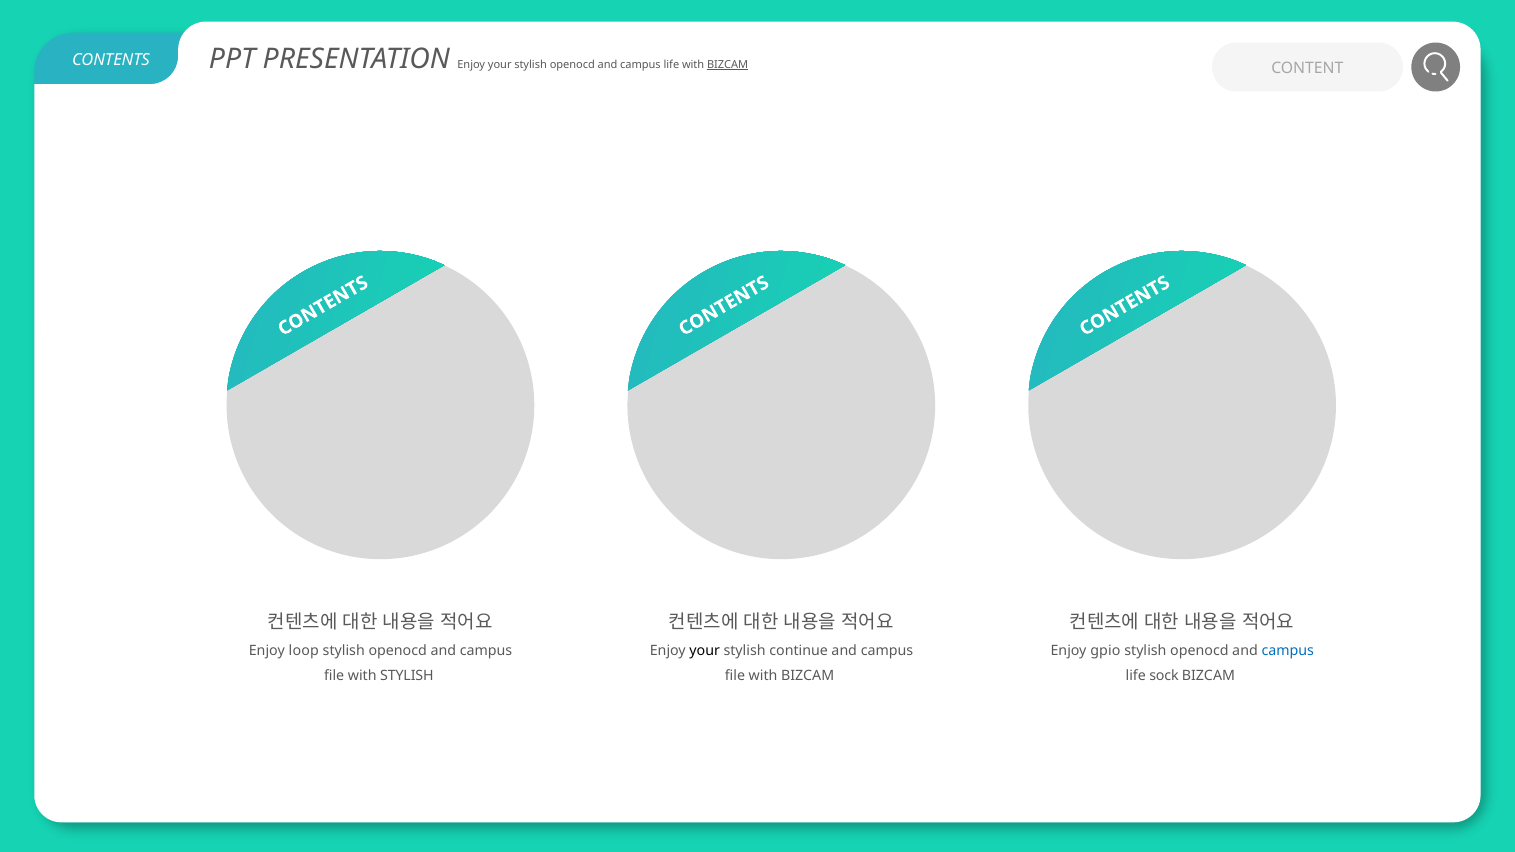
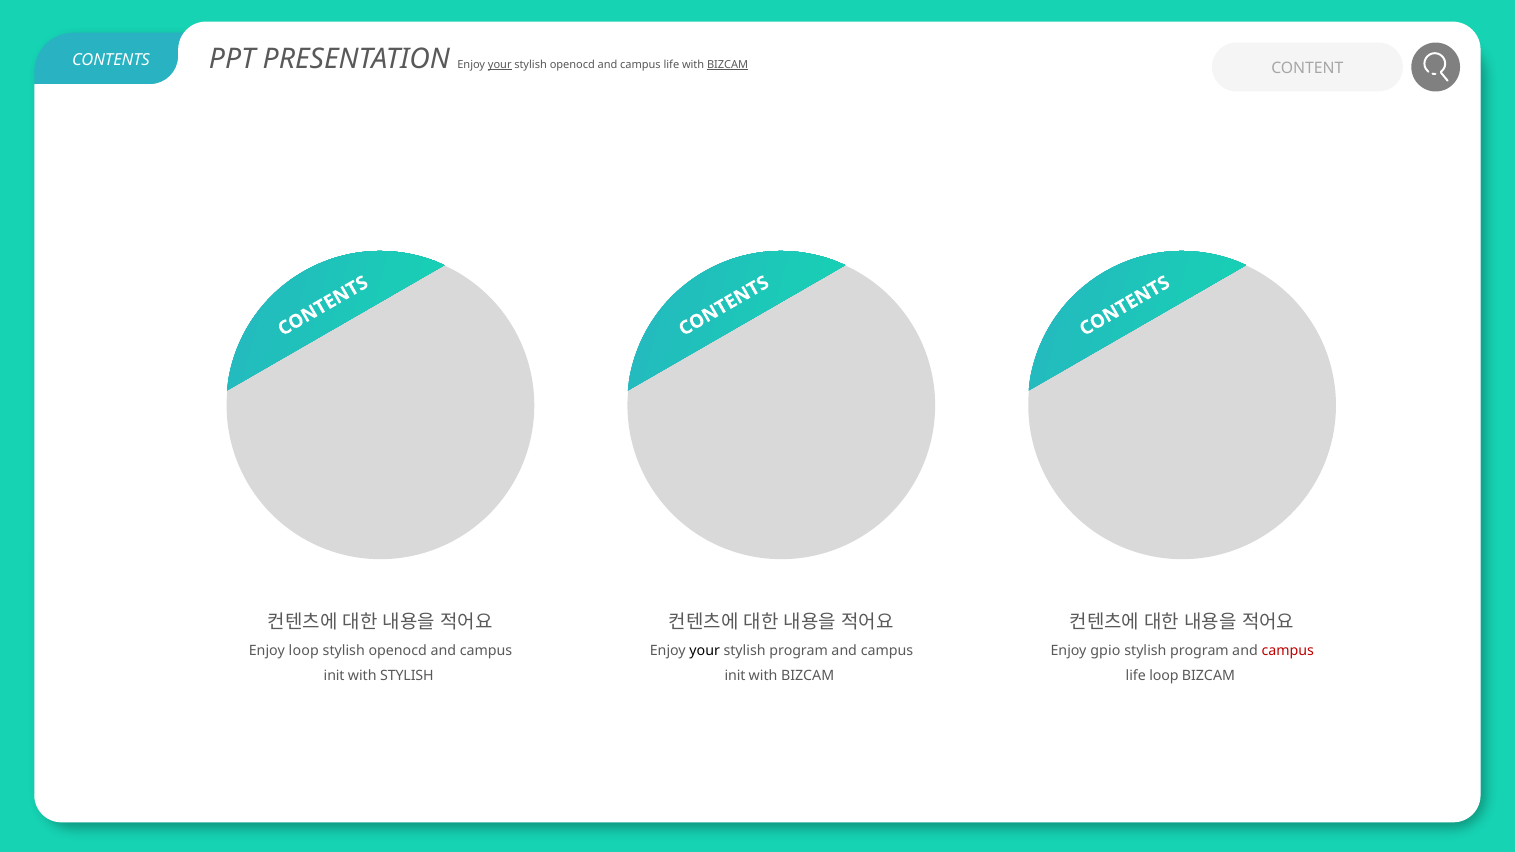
your underline: none -> present (500, 65)
continue: continue -> program (799, 651)
openocd: openocd -> program (1199, 651)
campus colour: blue -> red (1288, 651)
file: file -> init (334, 676)
file: file -> init (735, 676)
life sock: sock -> loop (1164, 676)
